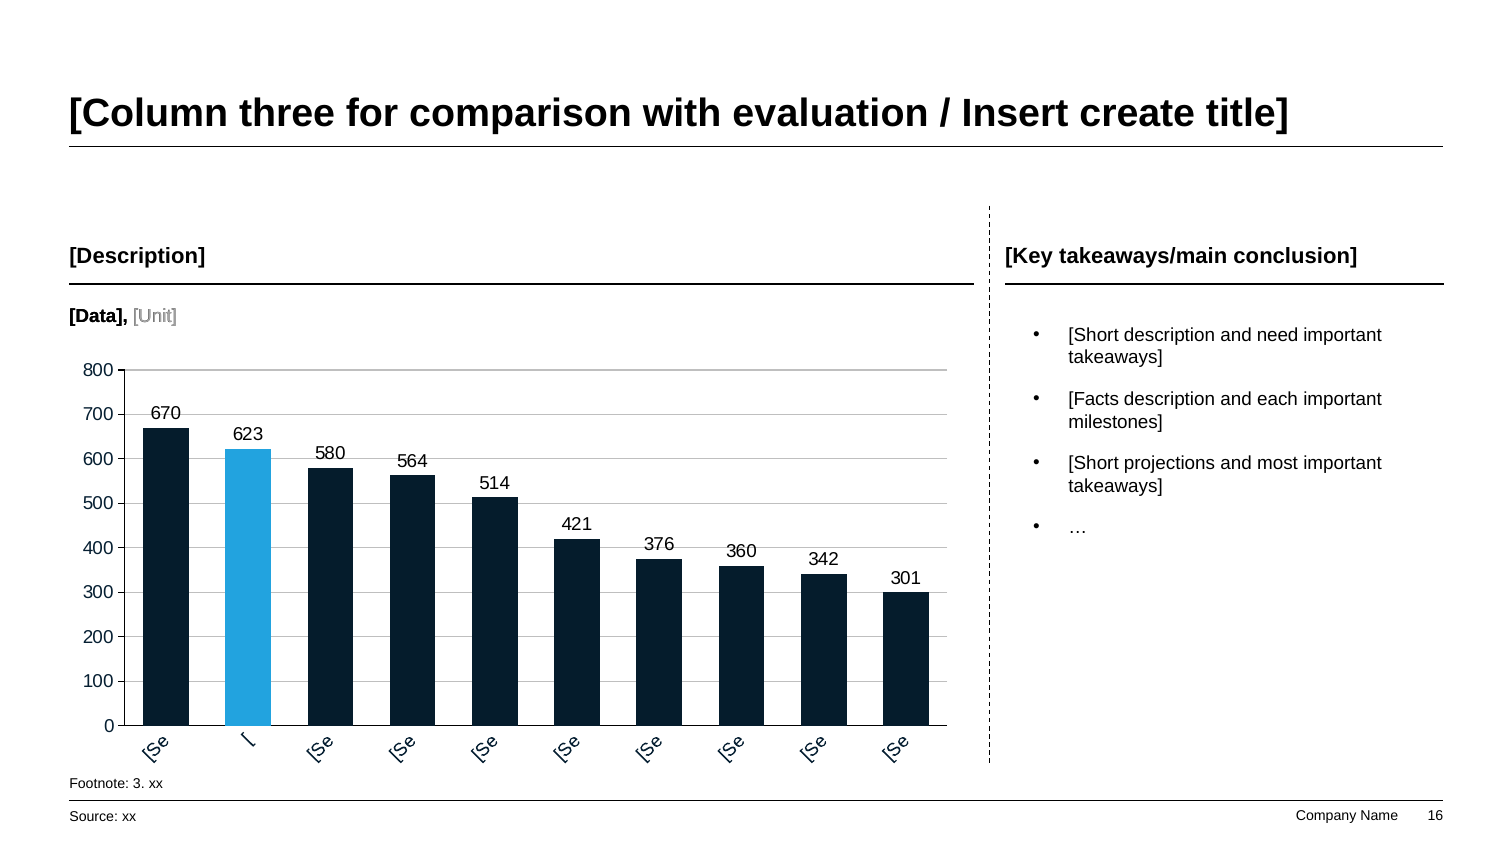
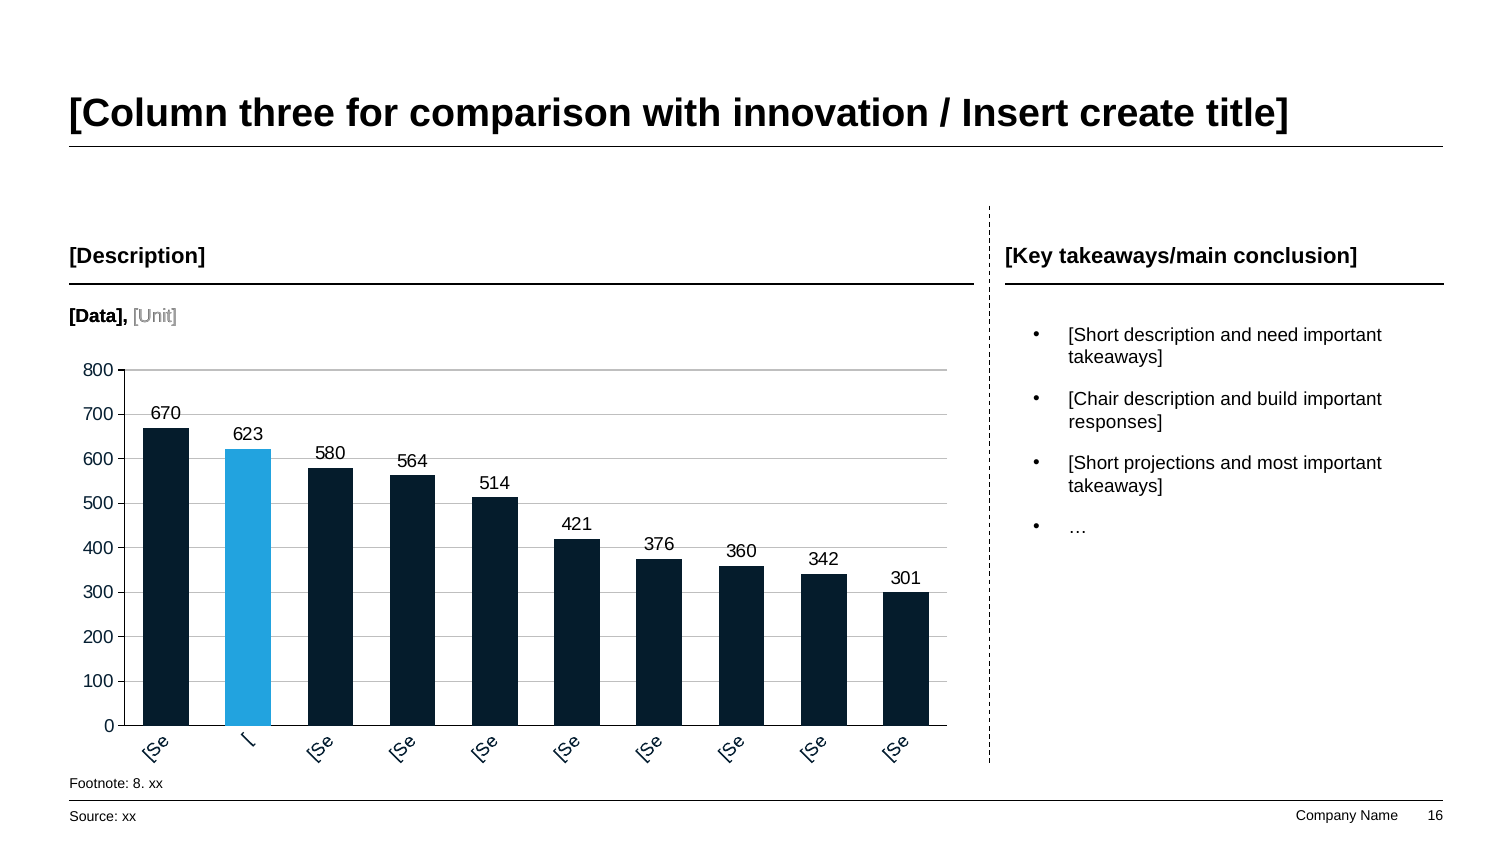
evaluation: evaluation -> innovation (831, 114)
Facts: Facts -> Chair (1094, 399)
each: each -> build (1277, 399)
milestones: milestones -> responses (1116, 422)
3: 3 -> 8 (139, 784)
